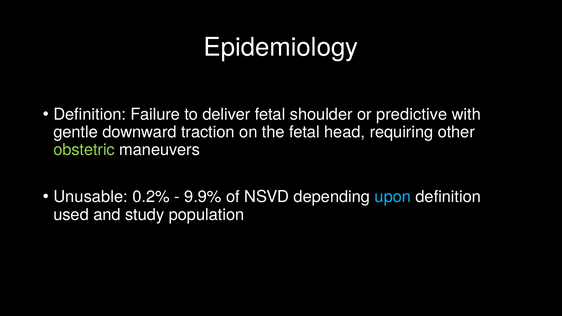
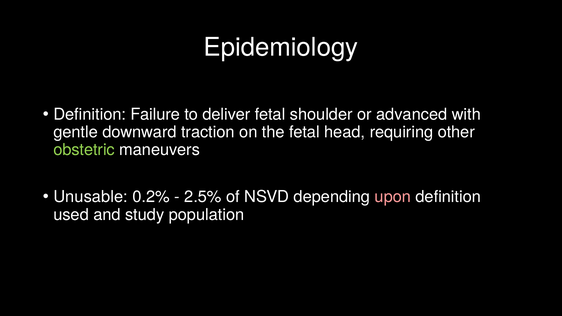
predictive: predictive -> advanced (412, 114)
9.9%: 9.9% -> 2.5% (203, 197)
upon colour: light blue -> pink (393, 197)
